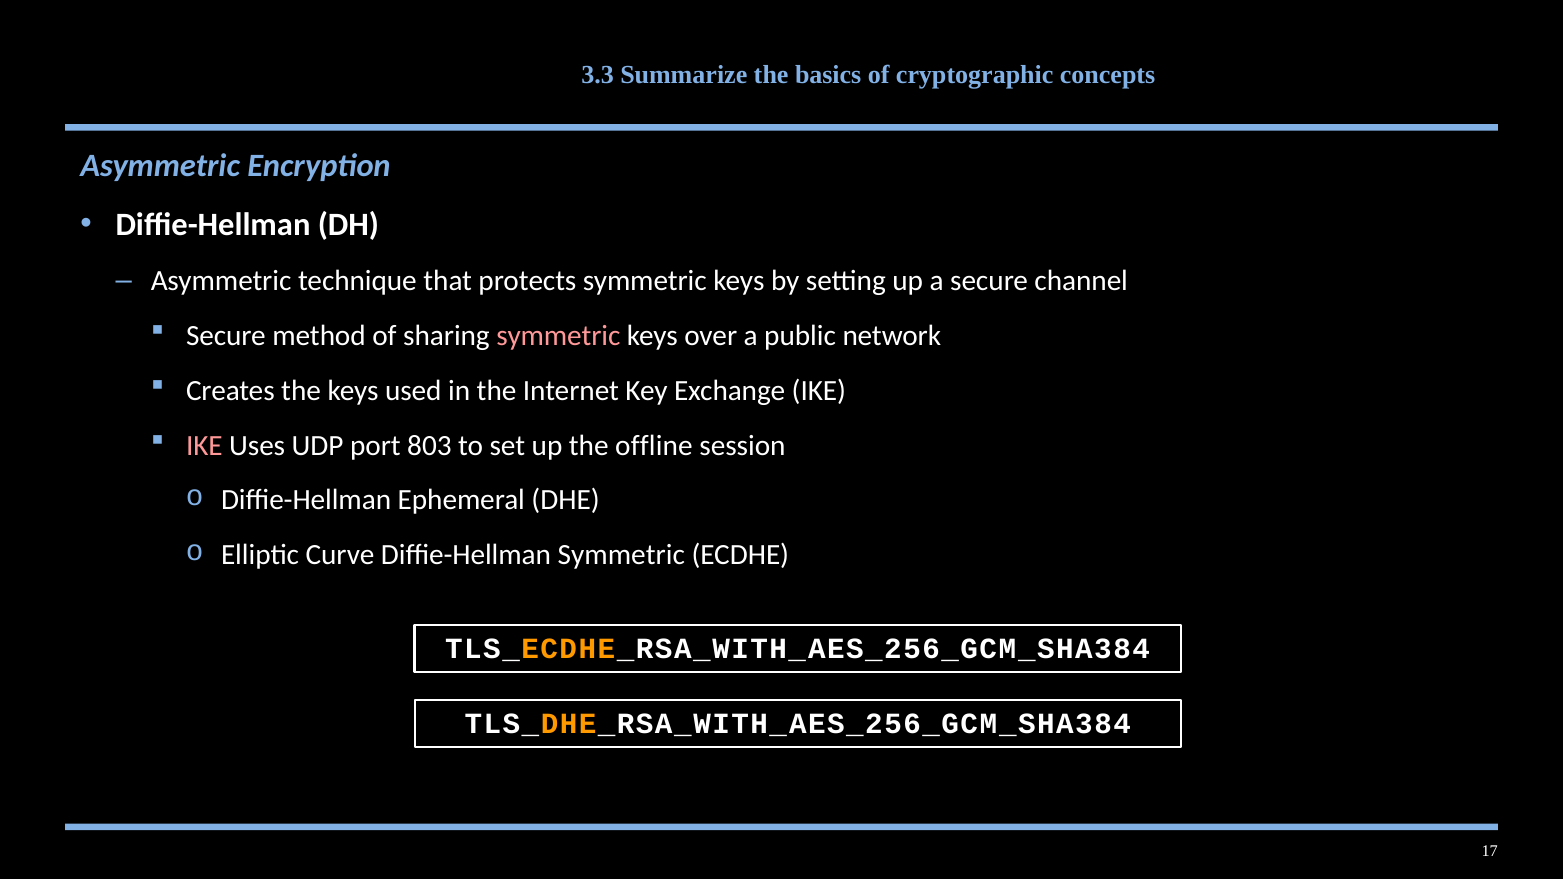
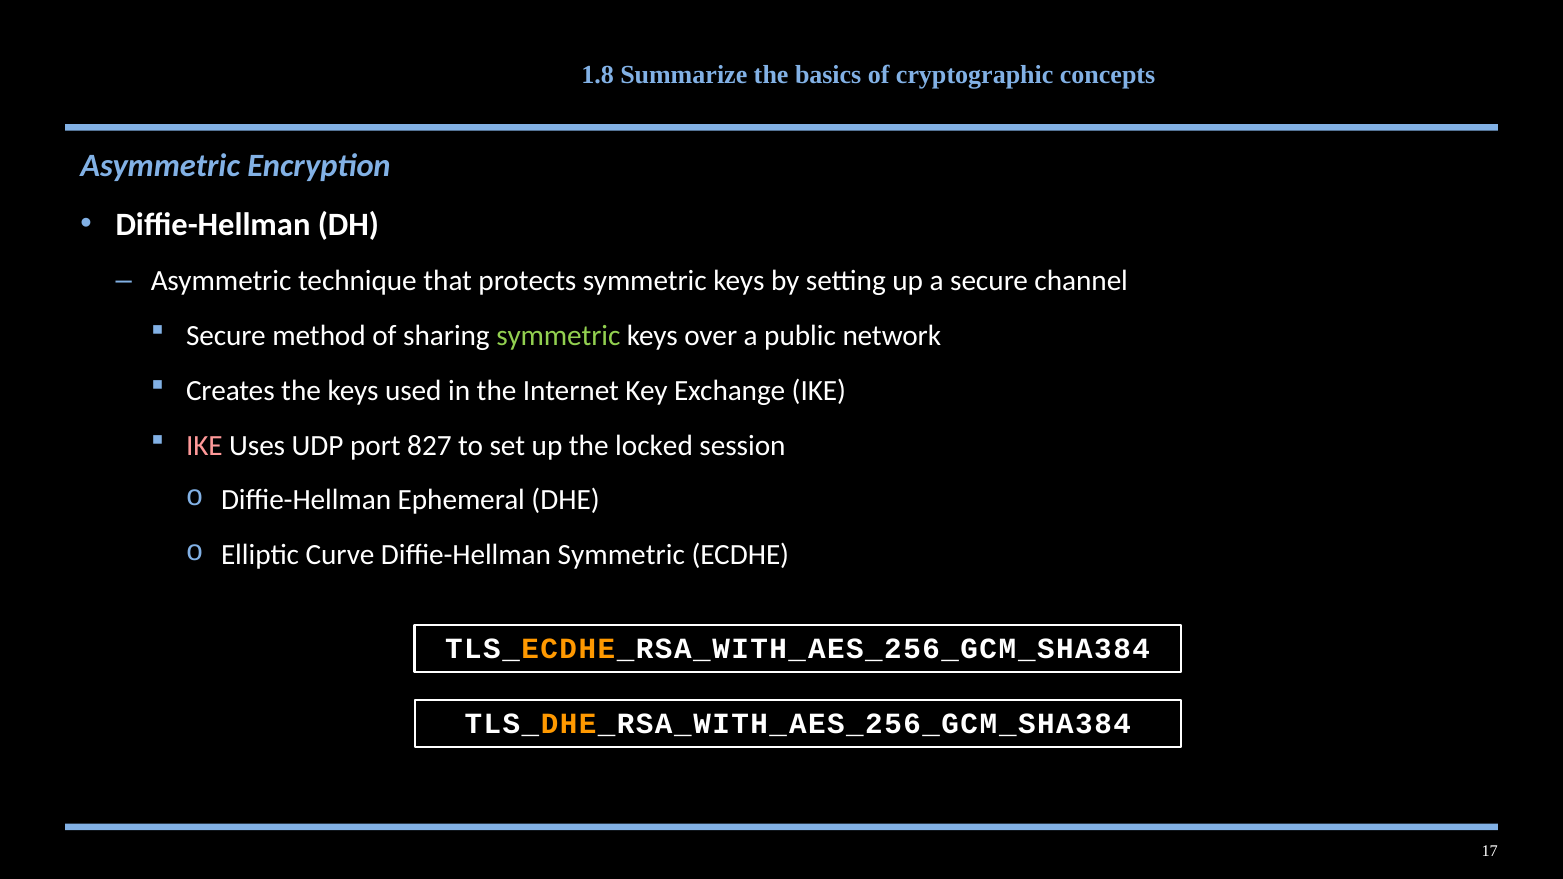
3.3: 3.3 -> 1.8 (598, 75)
symmetric colour: pink -> light green (558, 336)
803: 803 -> 827 (429, 446)
offline: offline -> locked (654, 446)
